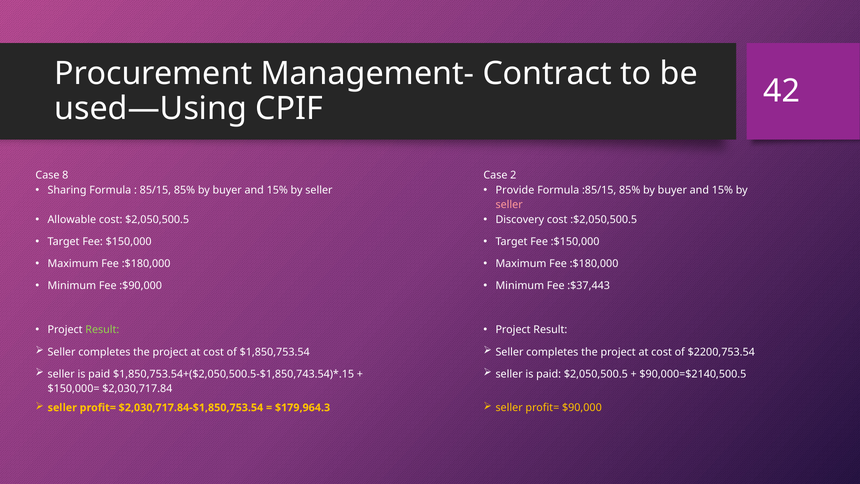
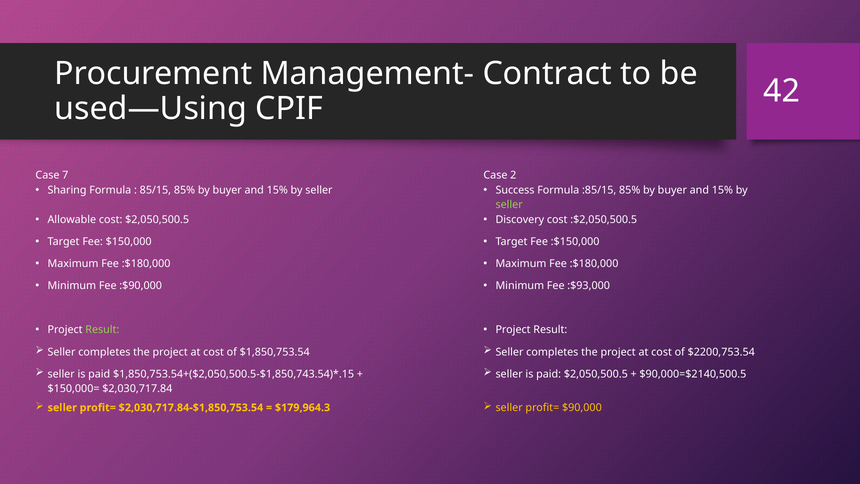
8: 8 -> 7 (65, 175)
Provide: Provide -> Success (515, 190)
seller colour: pink -> light green (509, 205)
:$37,443: :$37,443 -> :$93,000 (589, 286)
